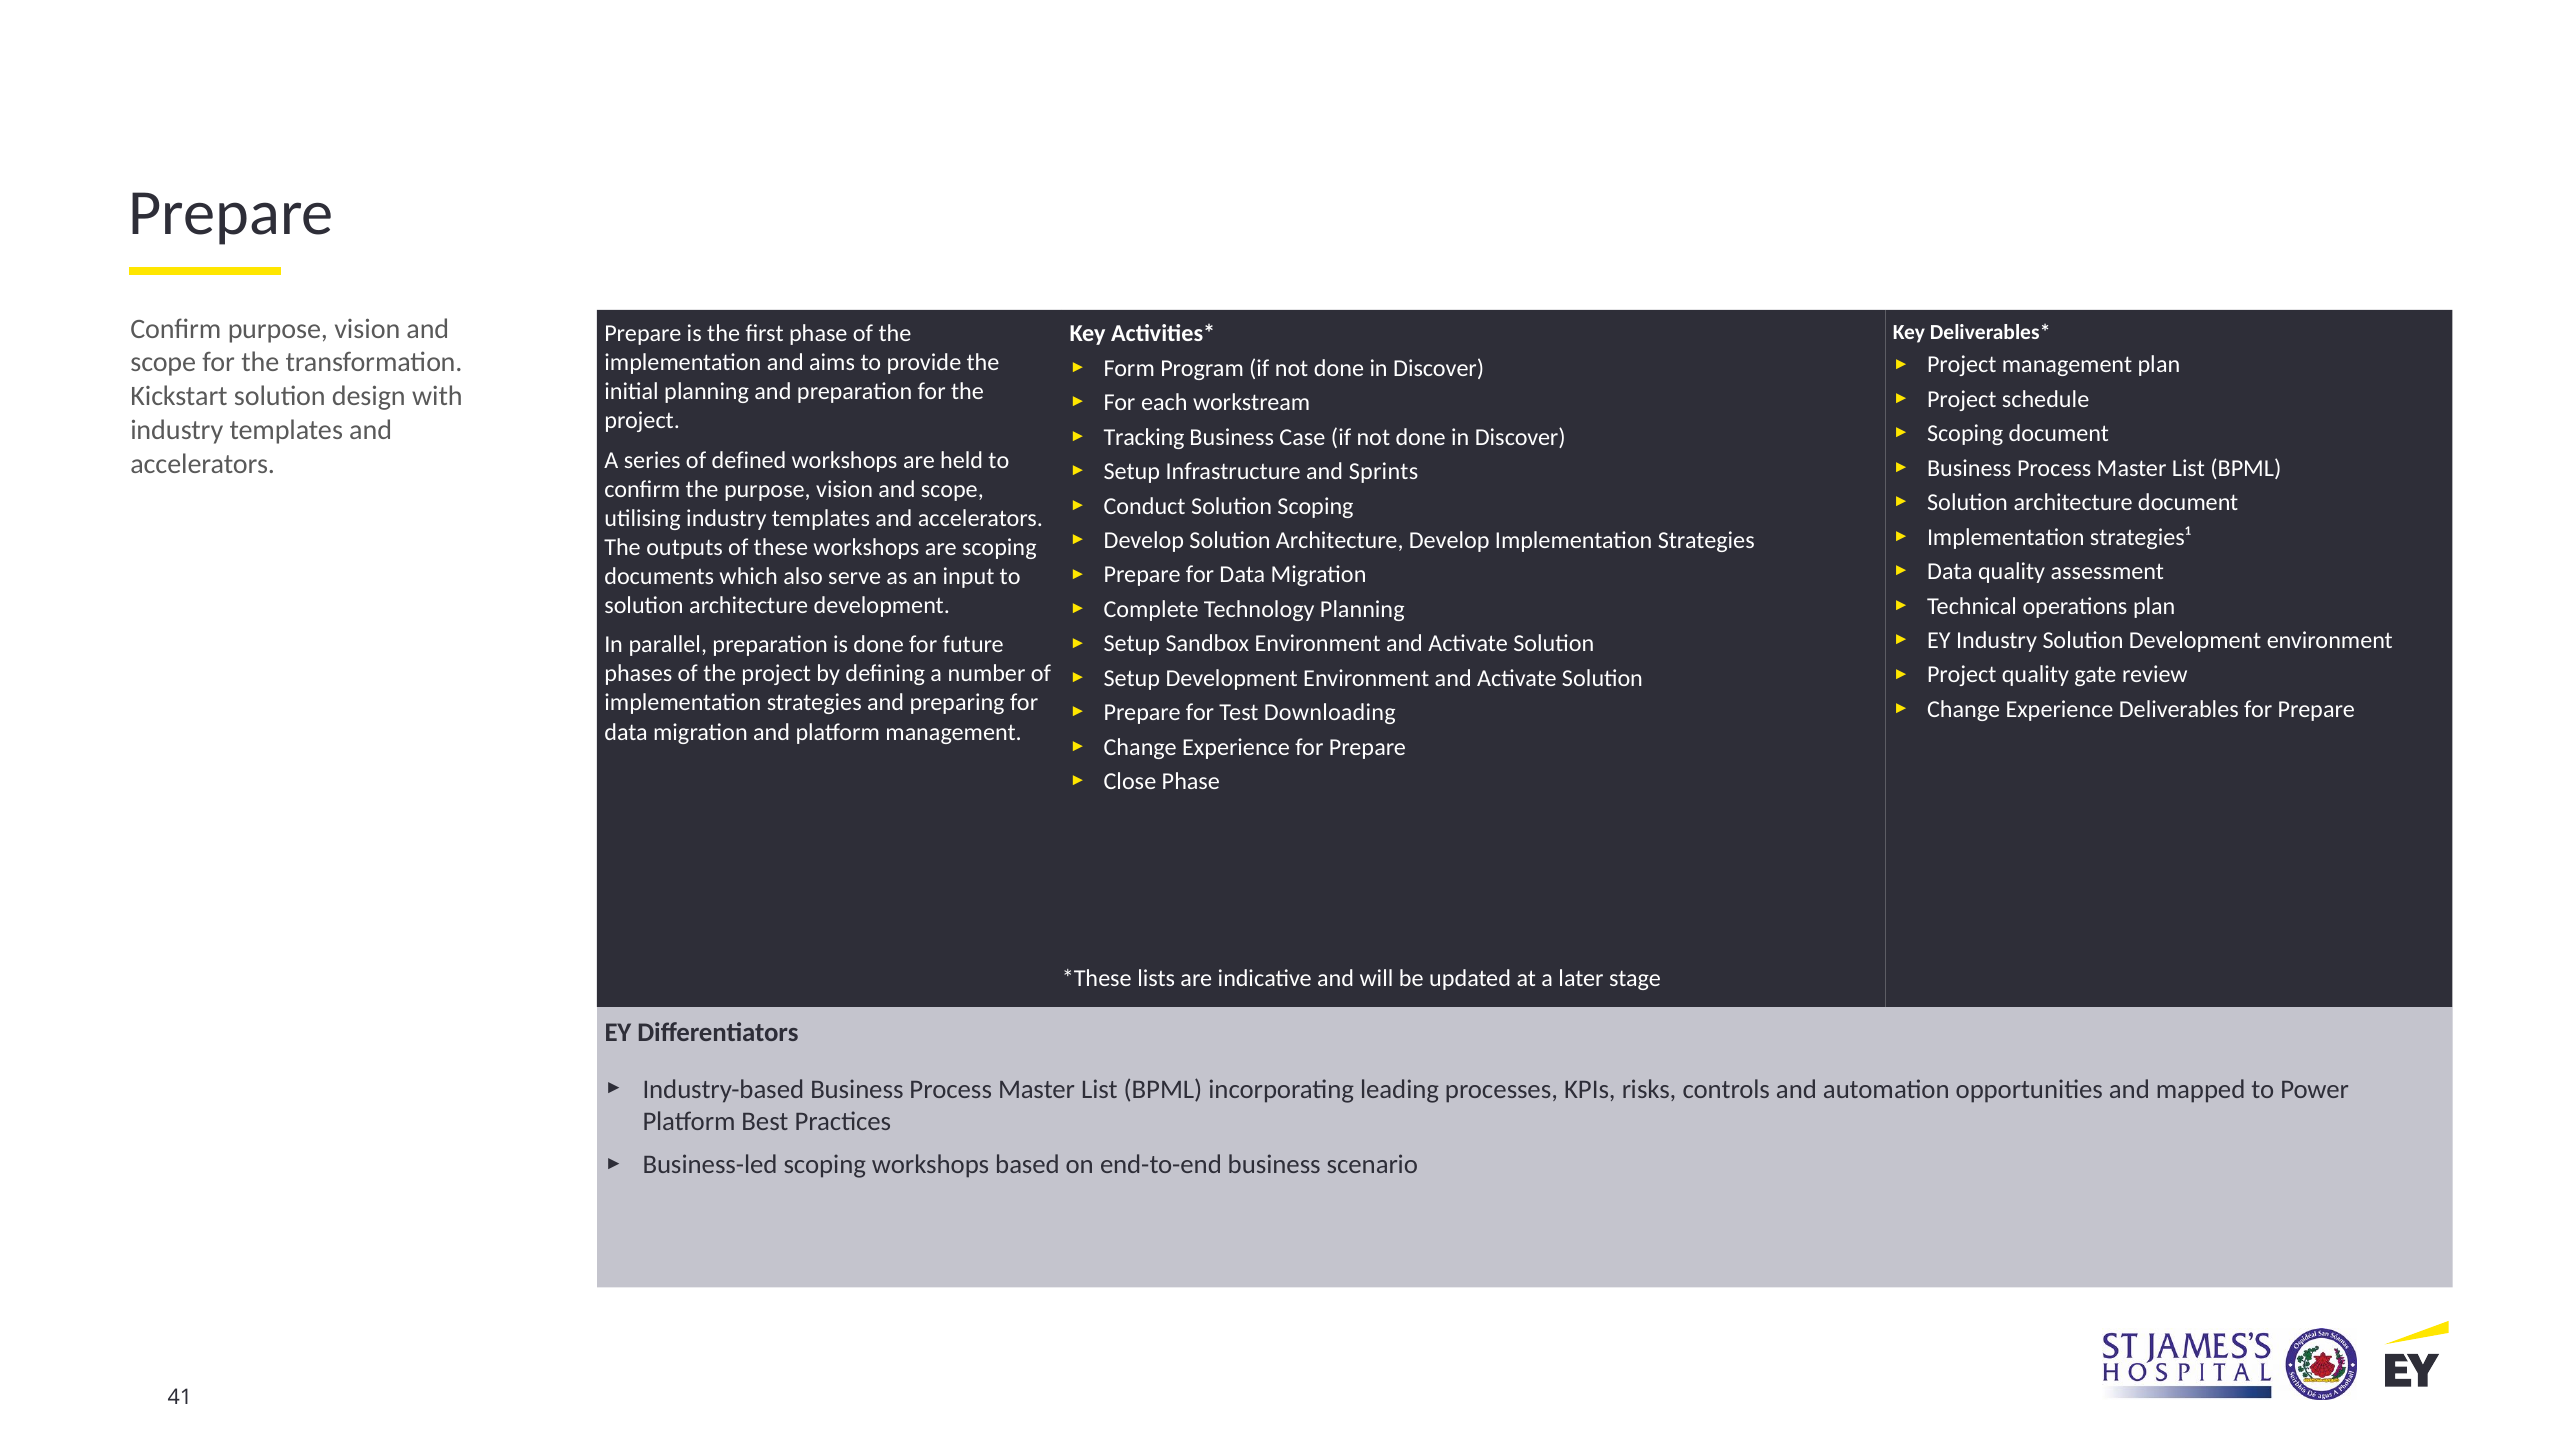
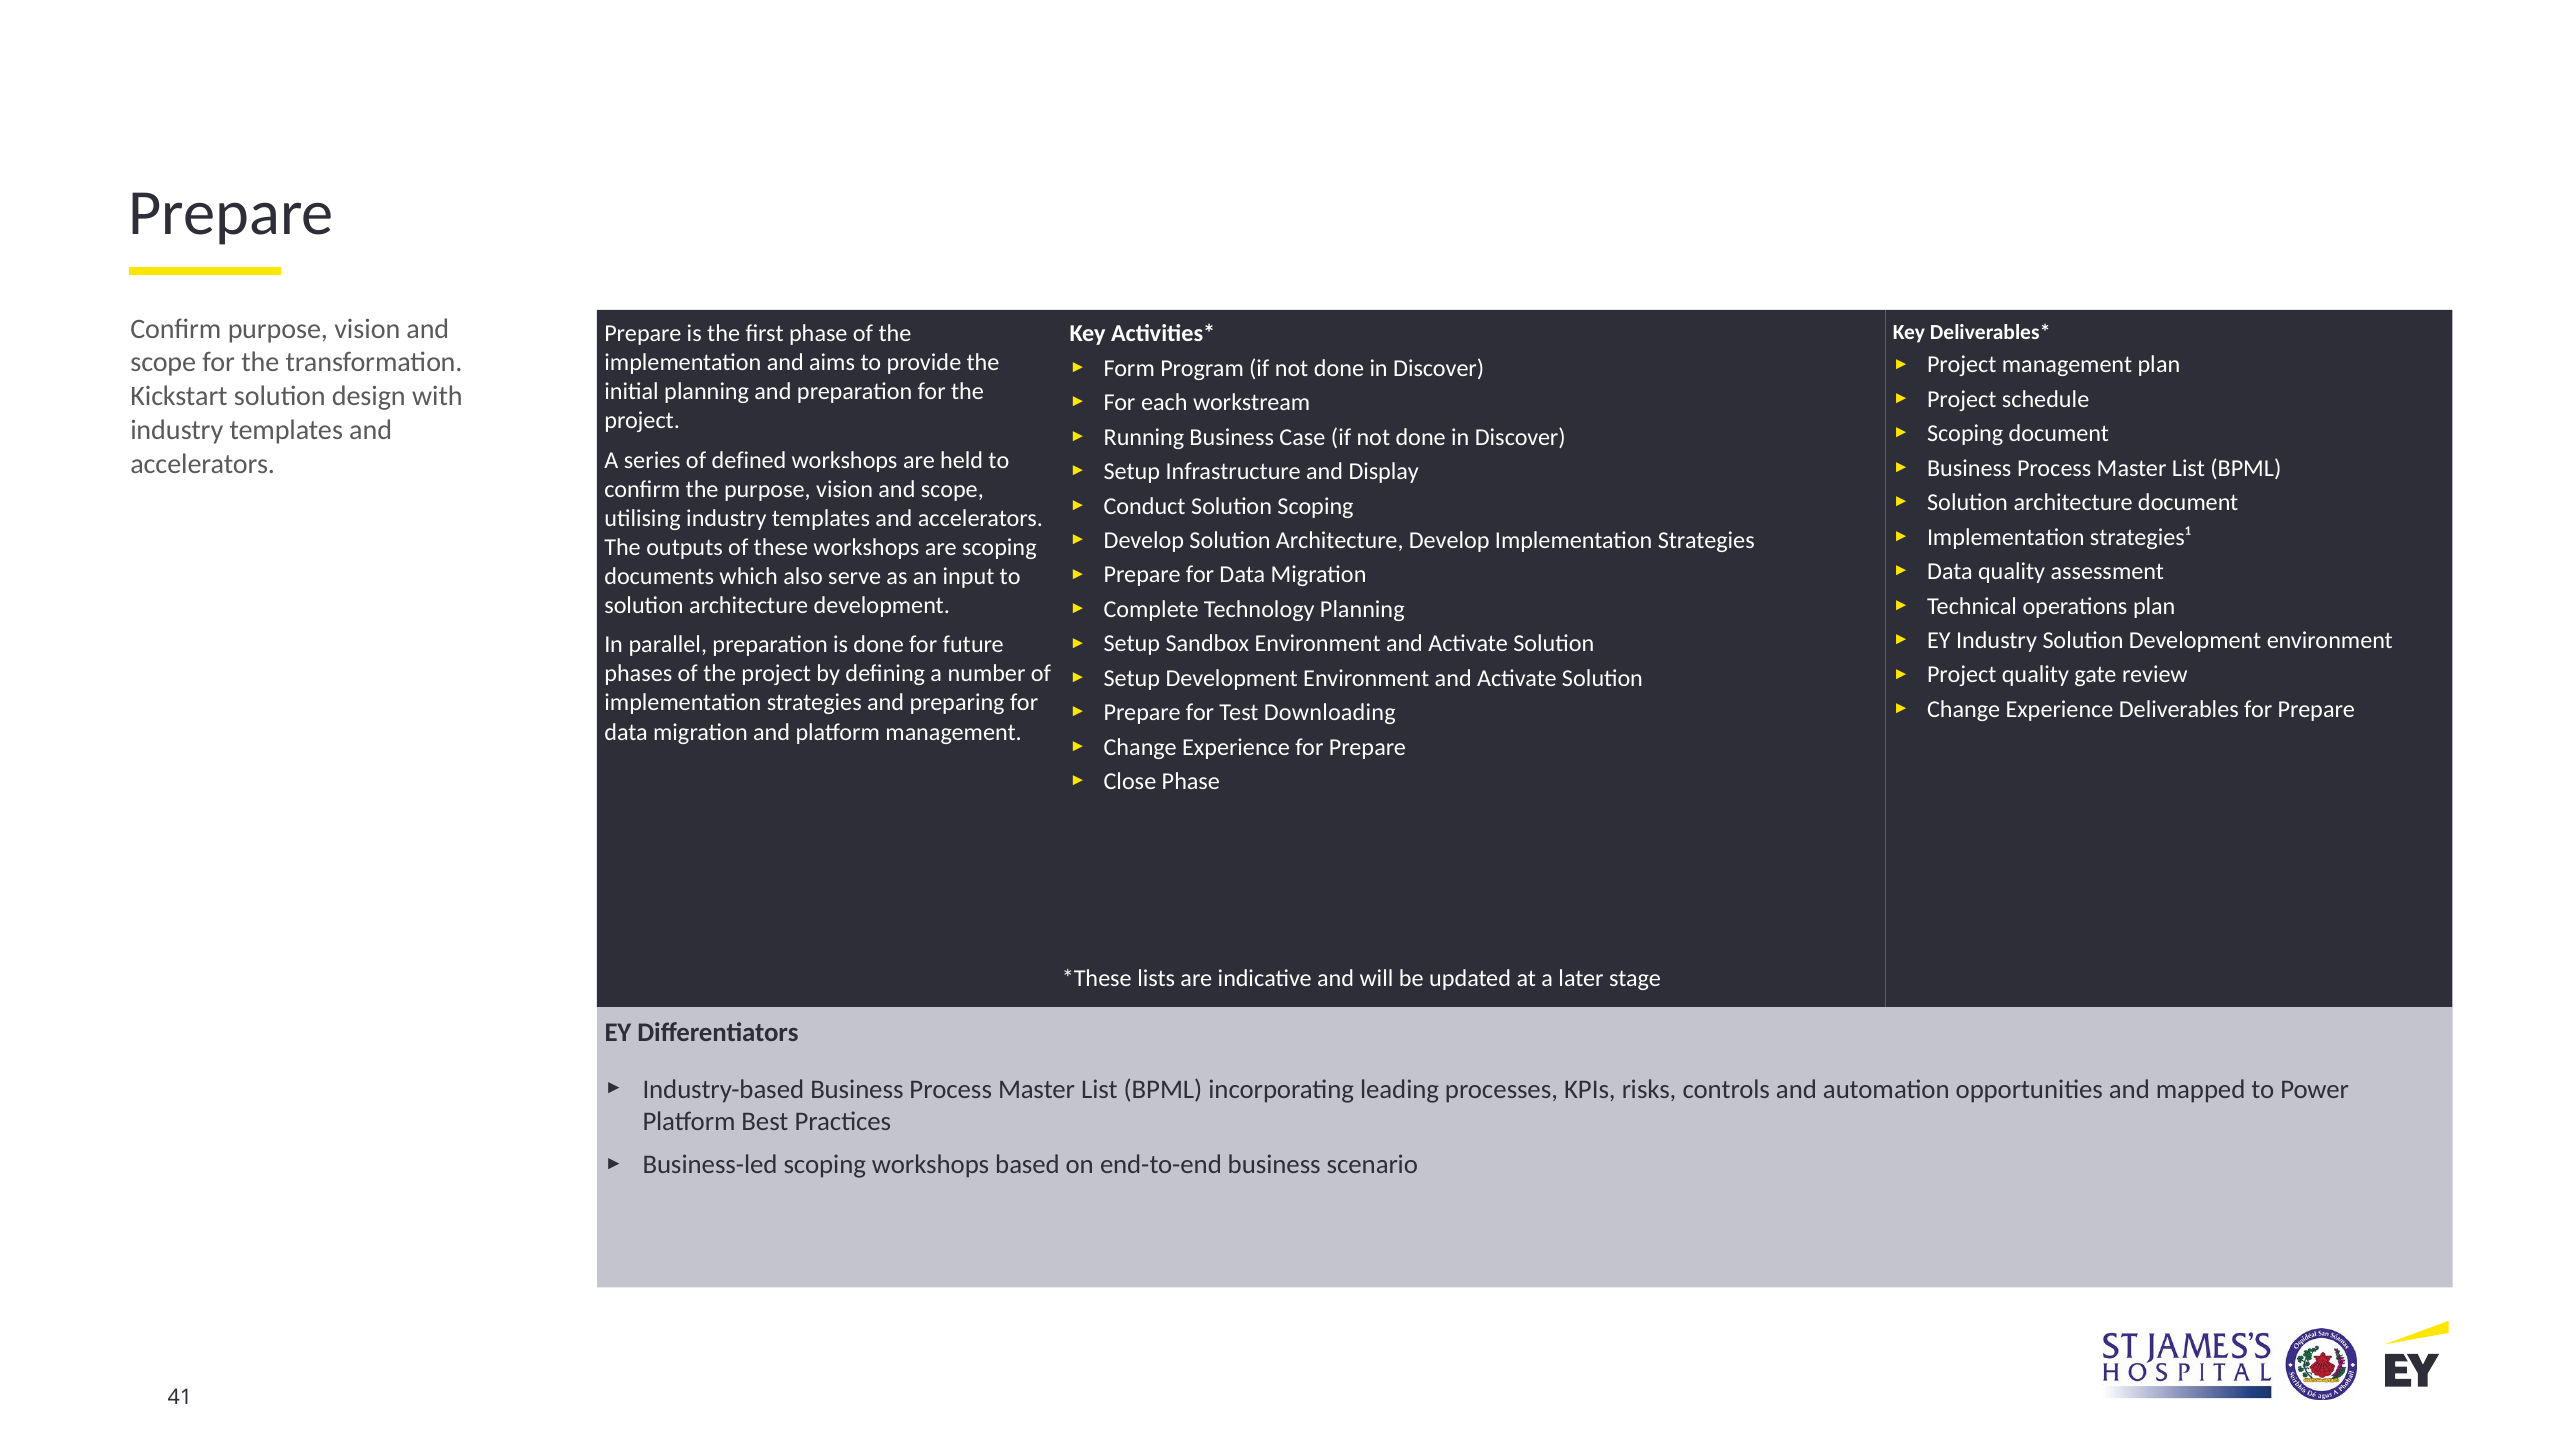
Tracking: Tracking -> Running (1144, 437)
Sprints: Sprints -> Display (1384, 472)
